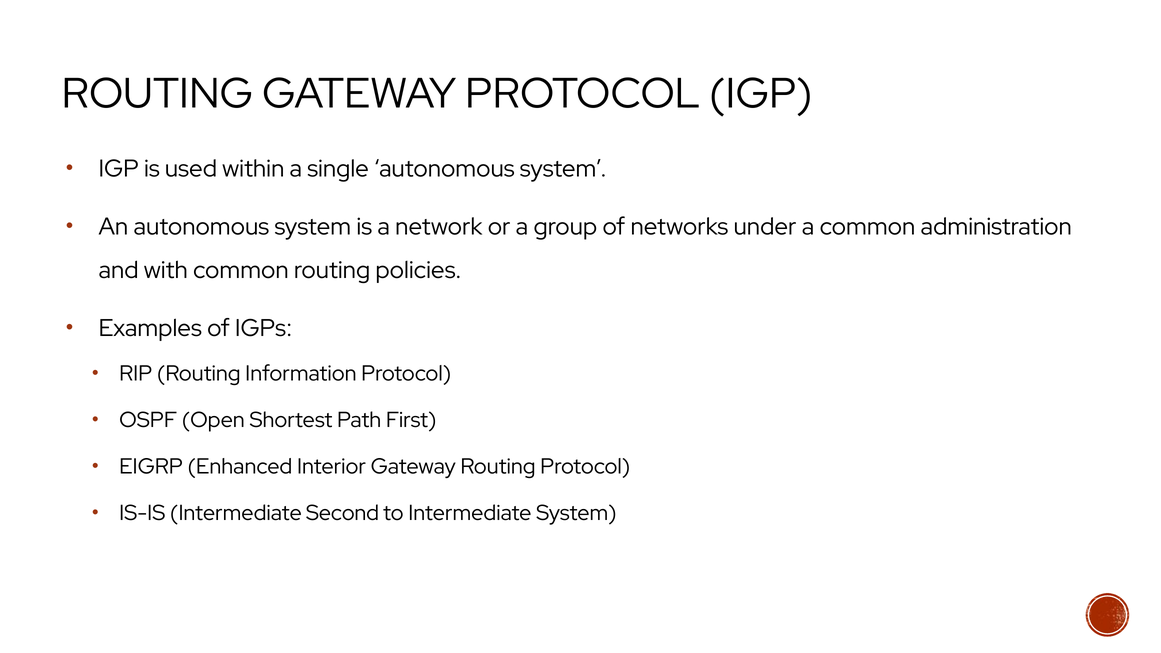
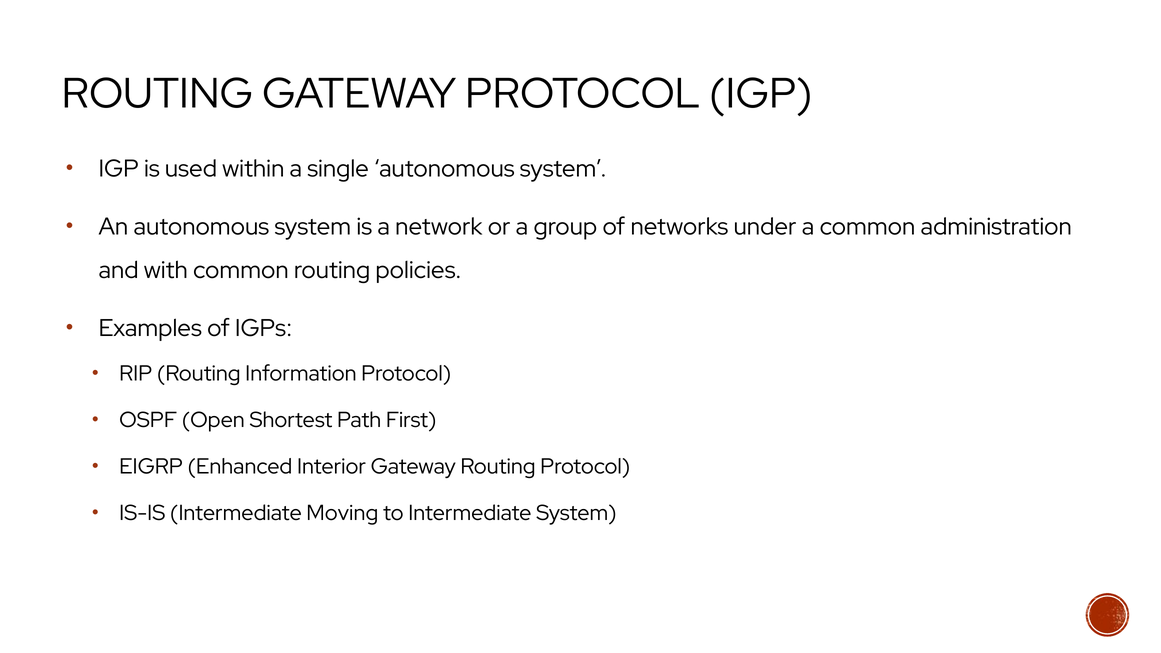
Second: Second -> Moving (342, 513)
